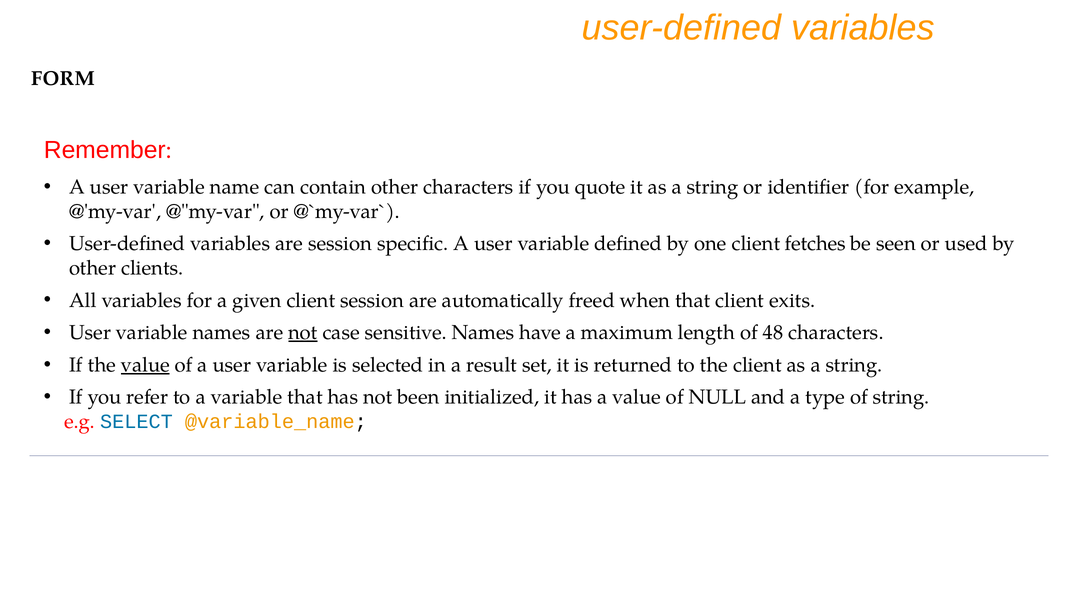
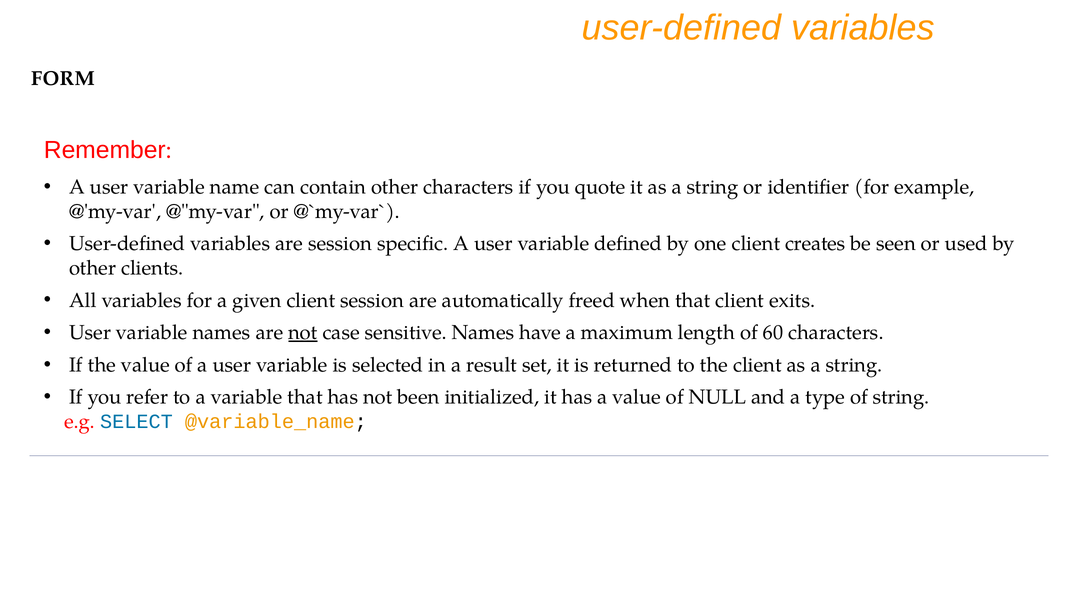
fetches: fetches -> creates (815, 244)
48: 48 -> 60 (773, 333)
value underline: present -> none (145, 365)
